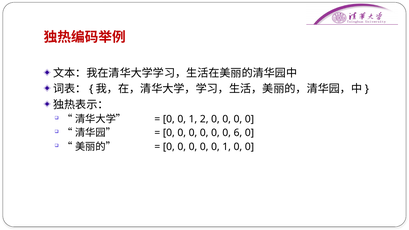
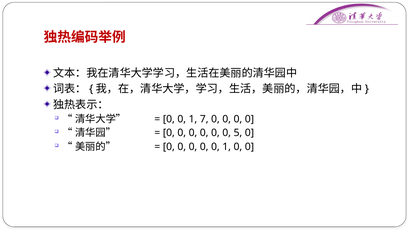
2: 2 -> 7 (204, 119)
6: 6 -> 5 (238, 133)
